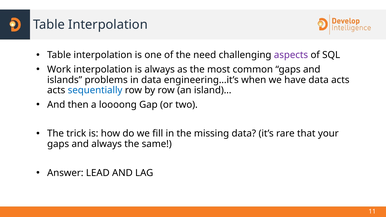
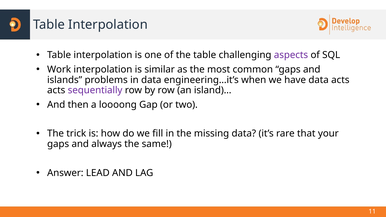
the need: need -> table (205, 55)
is always: always -> similar (160, 69)
sequentially colour: blue -> purple (95, 90)
